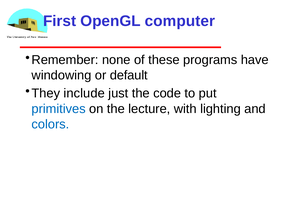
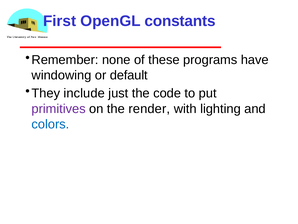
computer: computer -> constants (180, 21)
primitives colour: blue -> purple (59, 109)
lecture: lecture -> render (149, 109)
